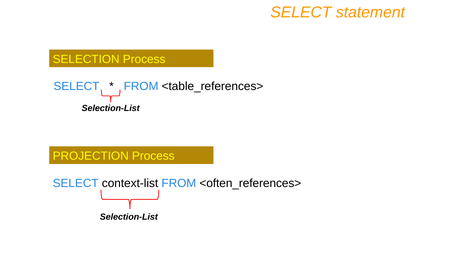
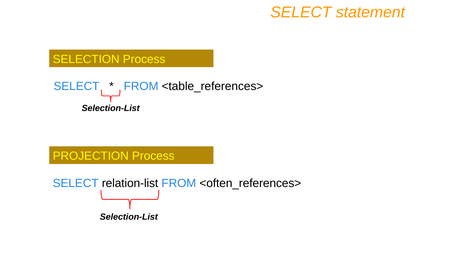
context-list: context-list -> relation-list (130, 184)
